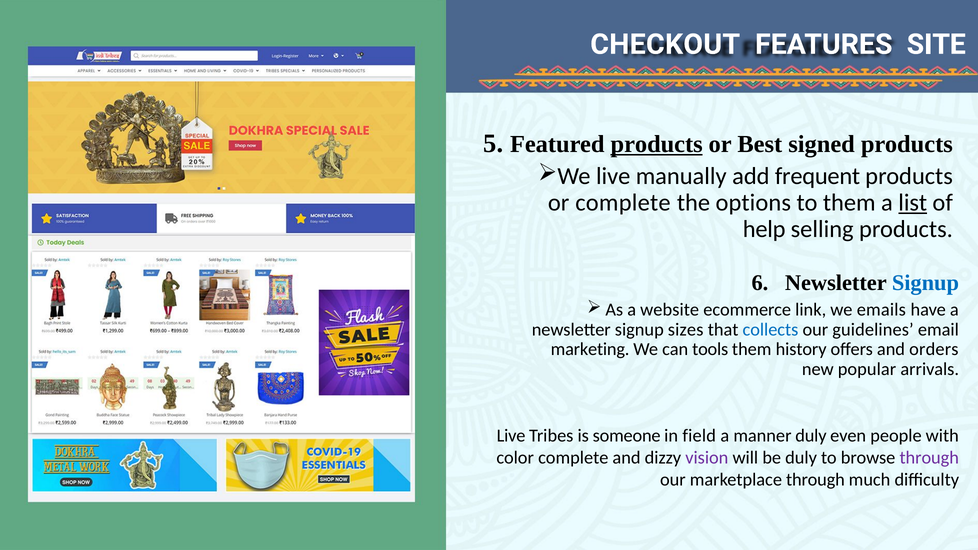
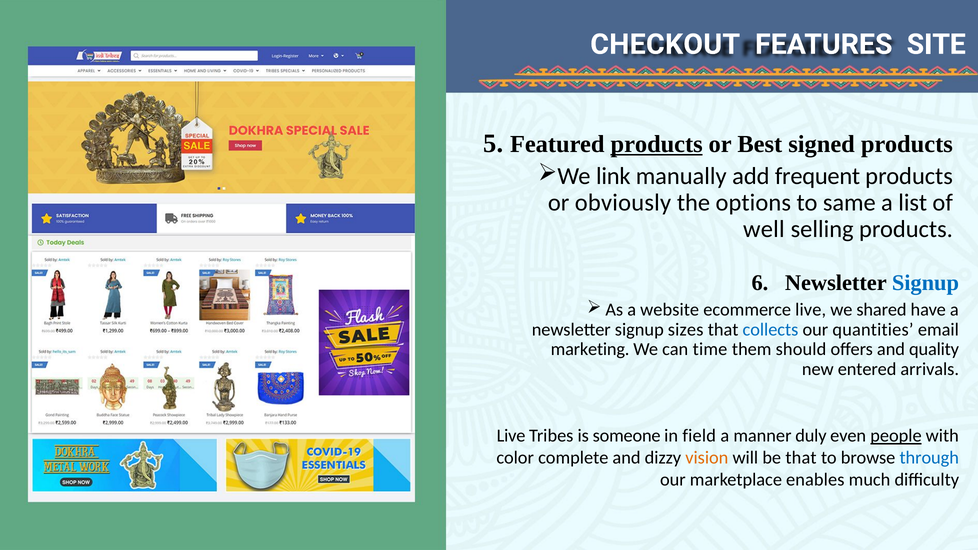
We live: live -> link (613, 176)
or complete: complete -> obviously (623, 203)
to them: them -> same (849, 203)
list underline: present -> none (913, 203)
help: help -> well (764, 229)
ecommerce link: link -> live (811, 310)
emails: emails -> shared (881, 310)
guidelines: guidelines -> quantities (873, 330)
tools: tools -> time (710, 349)
history: history -> should (801, 349)
orders: orders -> quality (934, 349)
popular: popular -> entered (867, 369)
people underline: none -> present (896, 436)
vision colour: purple -> orange (707, 458)
be duly: duly -> that (801, 458)
through colour: purple -> blue (929, 458)
marketplace through: through -> enables (815, 480)
